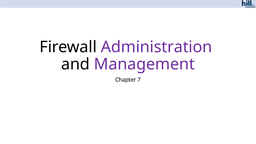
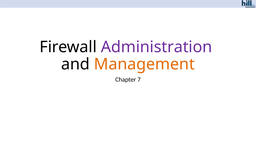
Management colour: purple -> orange (144, 64)
